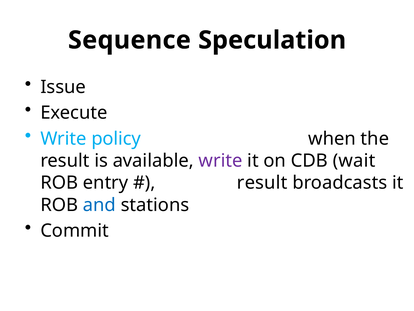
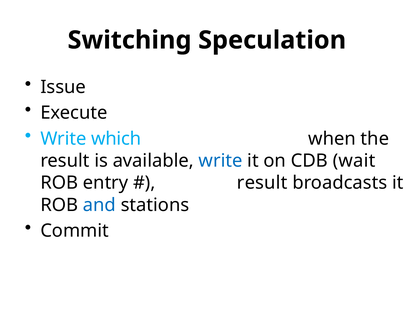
Sequence: Sequence -> Switching (130, 40)
policy: policy -> which (116, 138)
write colour: purple -> blue (221, 160)
